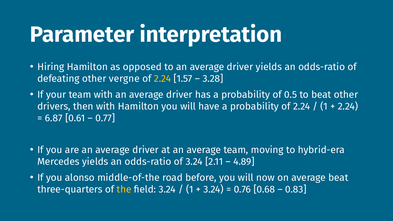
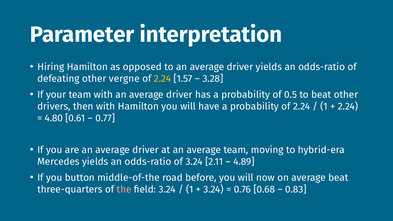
6.87: 6.87 -> 4.80 (54, 118)
alonso: alonso -> button (80, 178)
the colour: yellow -> pink (124, 189)
